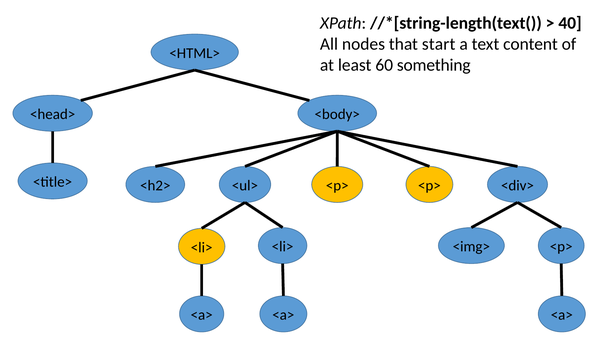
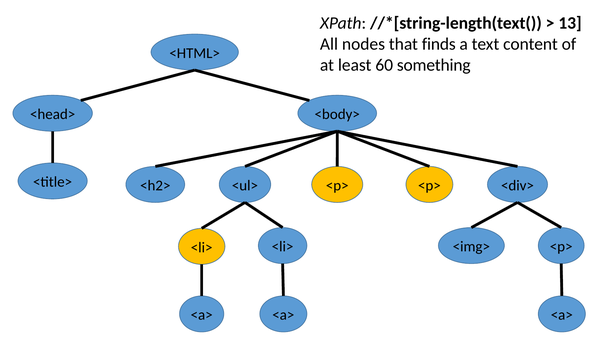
40: 40 -> 13 (570, 23)
start: start -> finds (439, 44)
